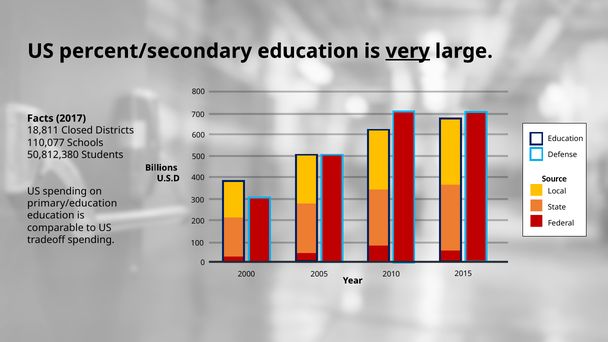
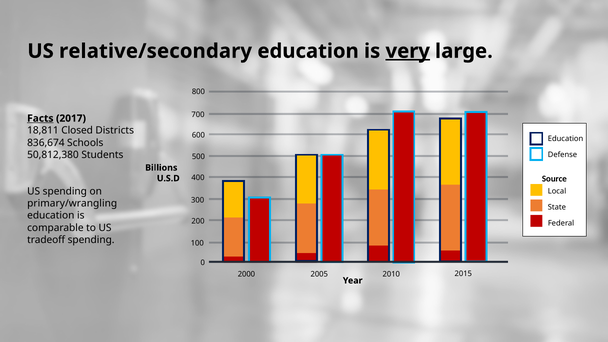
percent/secondary: percent/secondary -> relative/secondary (156, 51)
Facts underline: none -> present (40, 118)
110,077: 110,077 -> 836,674 (46, 143)
primary/education: primary/education -> primary/wrangling (72, 203)
